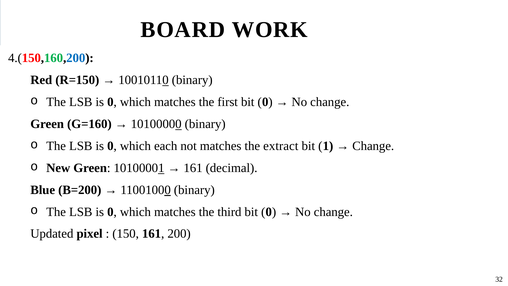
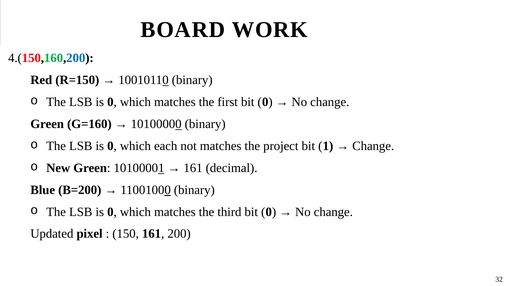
extract: extract -> project (281, 146)
